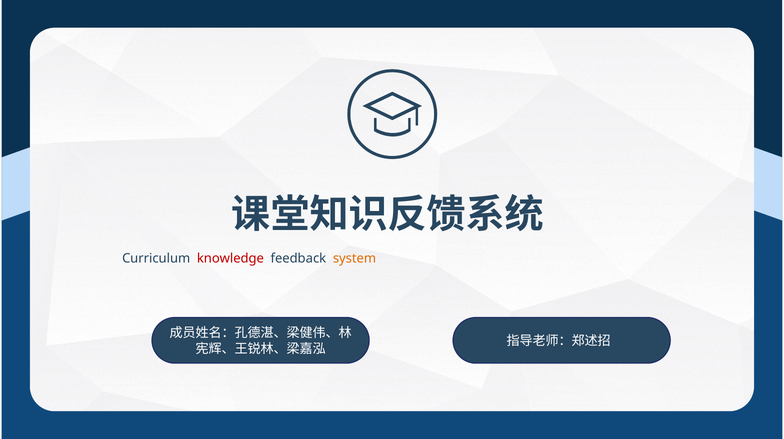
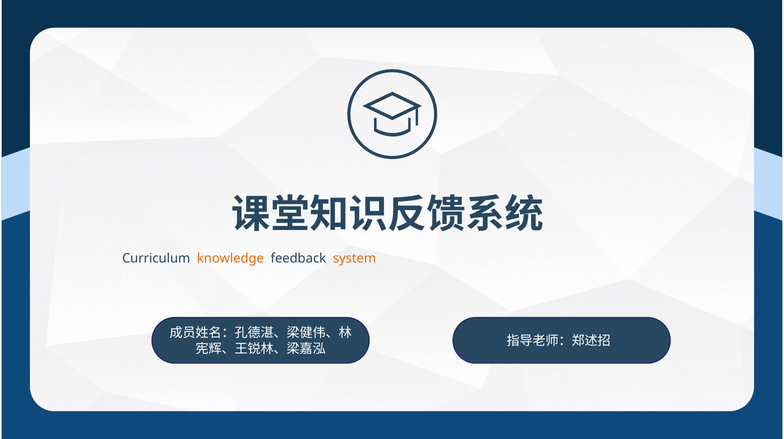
knowledge colour: red -> orange (230, 259)
